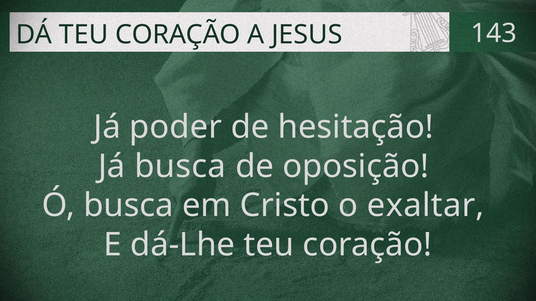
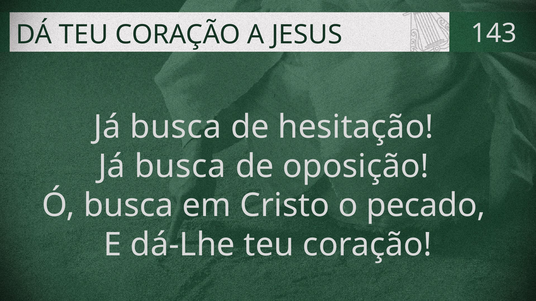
poder: poder -> busca (176, 127)
exaltar: exaltar -> pecado (426, 206)
